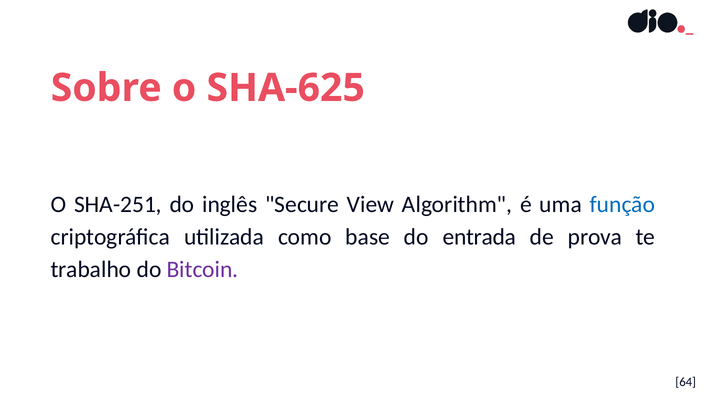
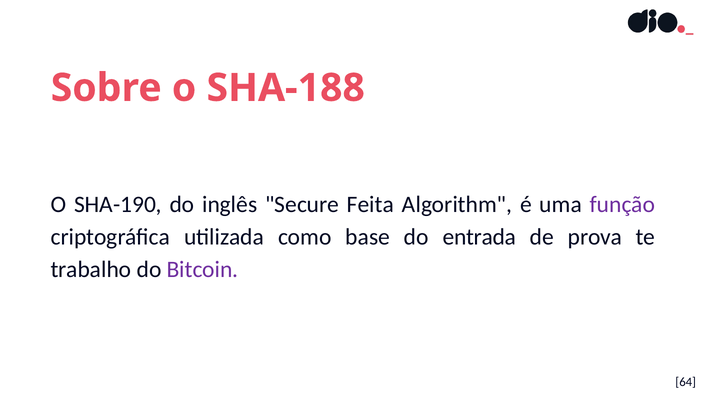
SHA-625: SHA-625 -> SHA-188 (286, 88)
SHA-251: SHA-251 -> SHA-190 (118, 205)
View: View -> Feita (370, 205)
função colour: blue -> purple (622, 205)
